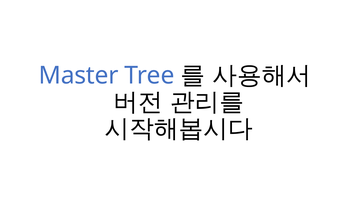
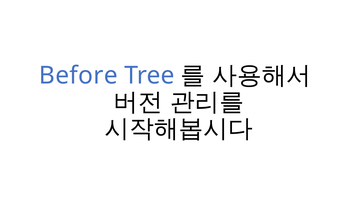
Master: Master -> Before (78, 75)
